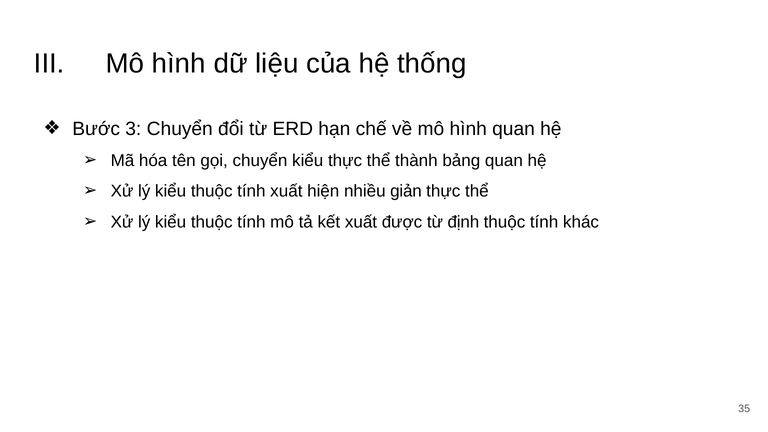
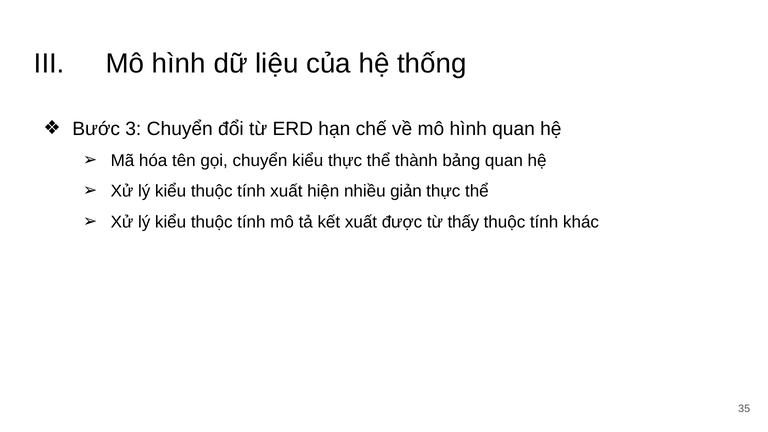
định: định -> thấy (463, 222)
